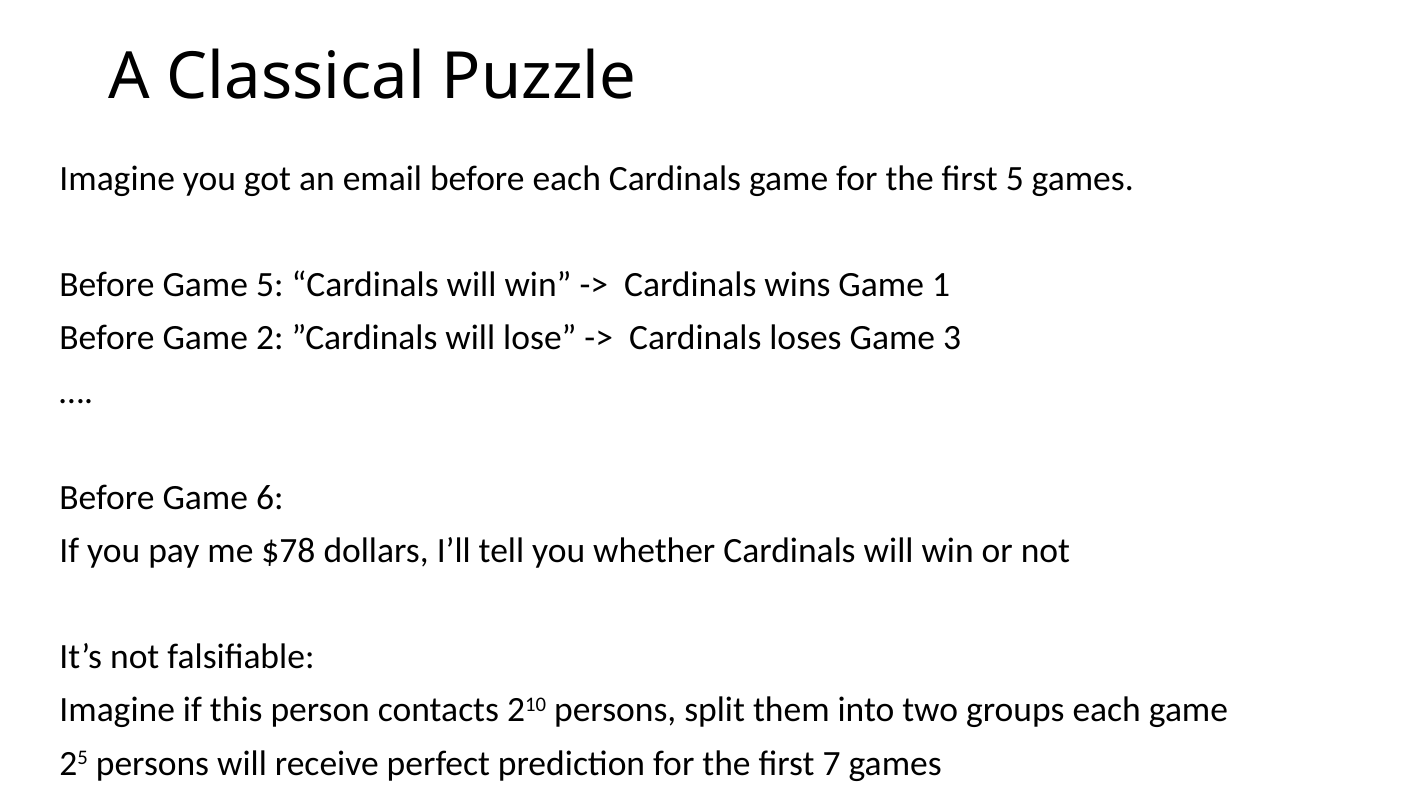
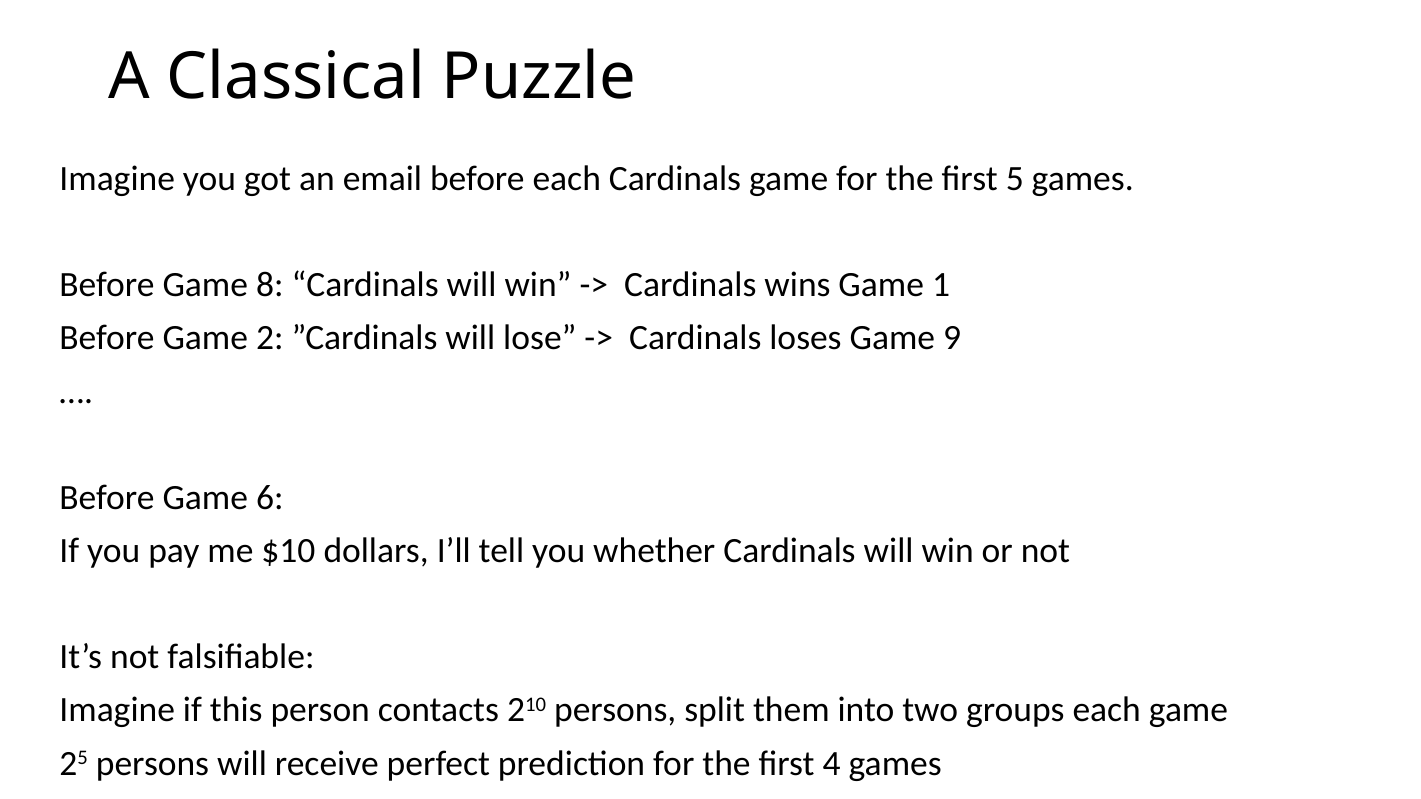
Game 5: 5 -> 8 (270, 285)
3: 3 -> 9 (952, 338)
$78: $78 -> $10 (288, 551)
7: 7 -> 4 (832, 764)
